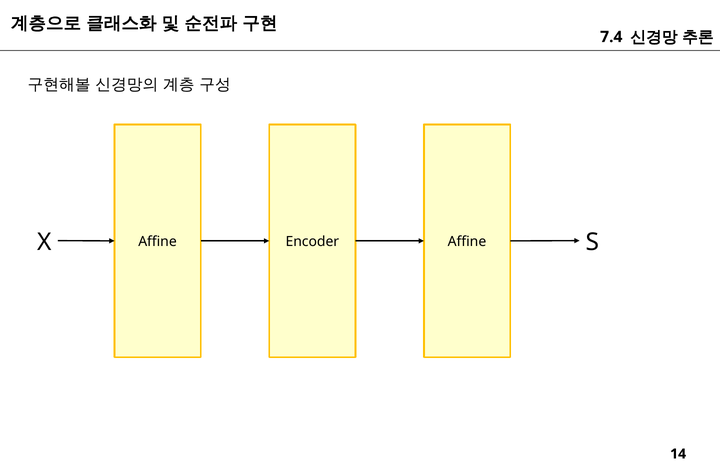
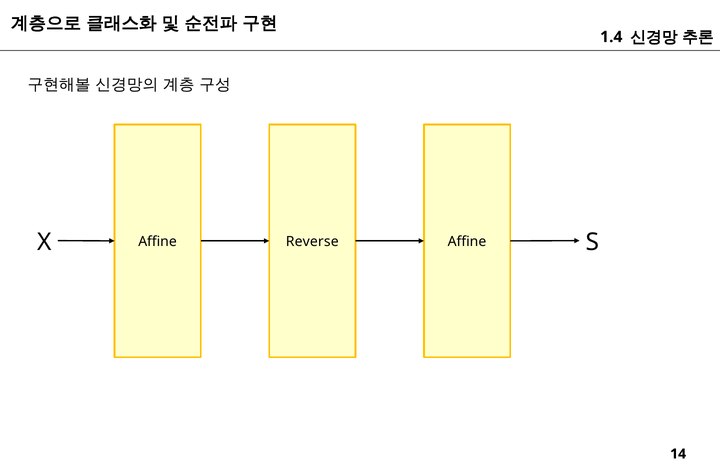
7.4: 7.4 -> 1.4 (611, 37)
Encoder: Encoder -> Reverse (312, 242)
